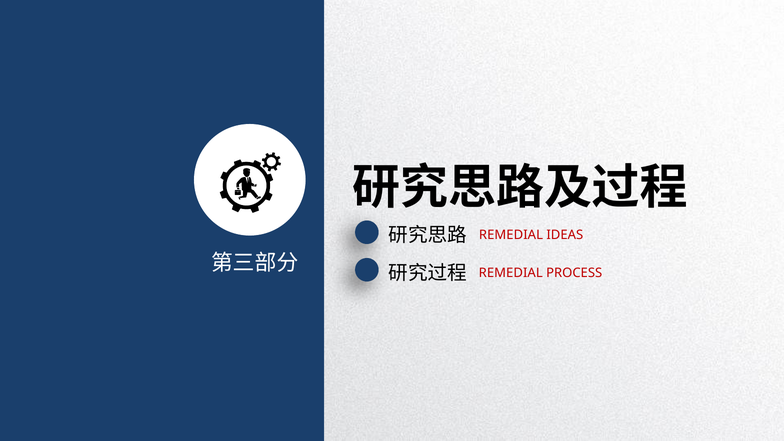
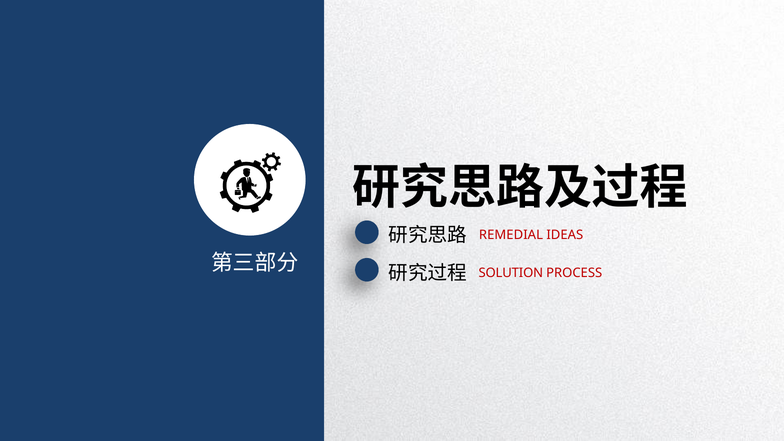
REMEDIAL: REMEDIAL -> SOLUTION (511, 273)
